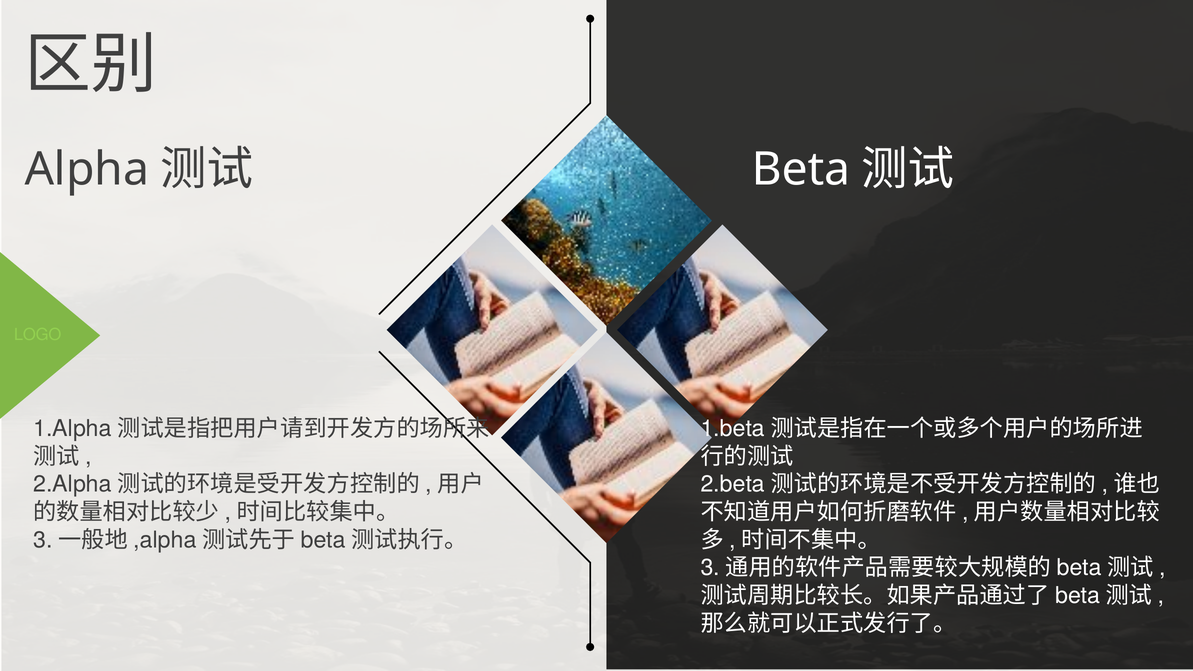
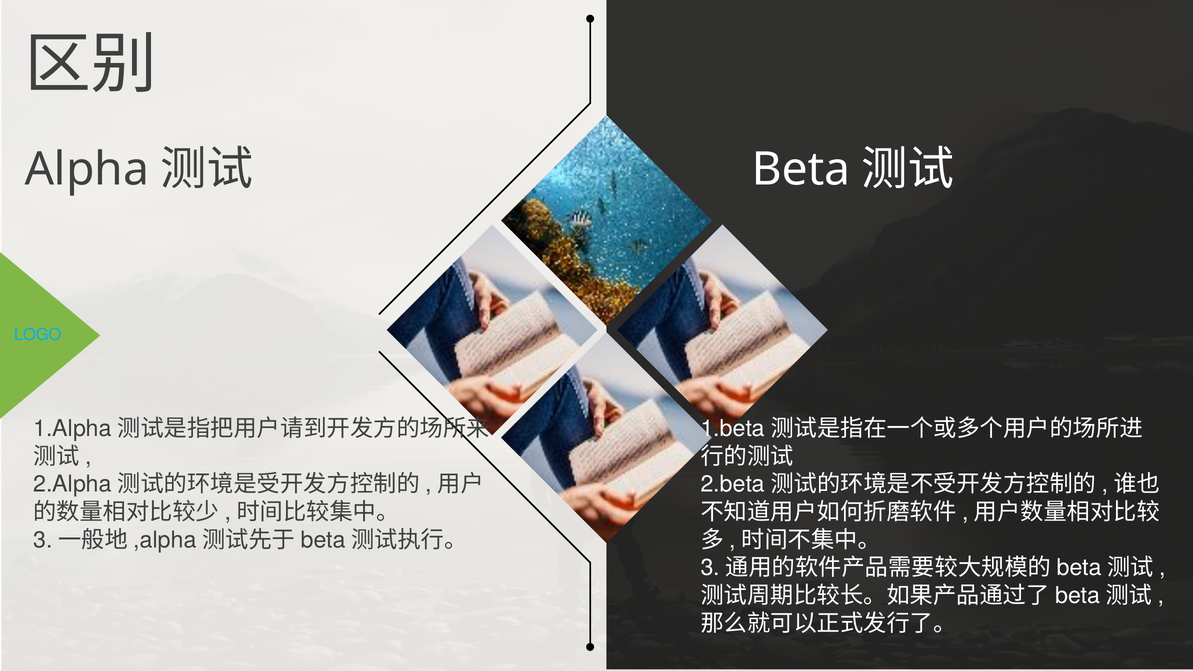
LOGO colour: light green -> light blue (38, 335)
